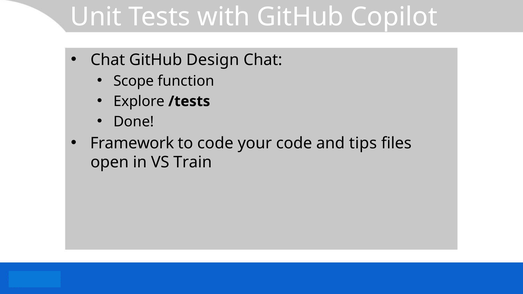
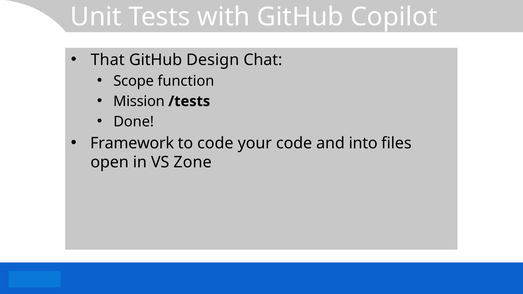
Chat: Chat -> That (108, 60)
Explore: Explore -> Mission (139, 101)
tips: tips -> into (363, 143)
Train: Train -> Zone (193, 162)
